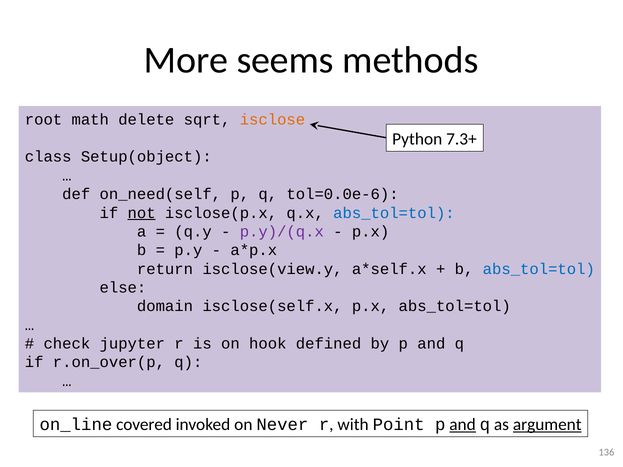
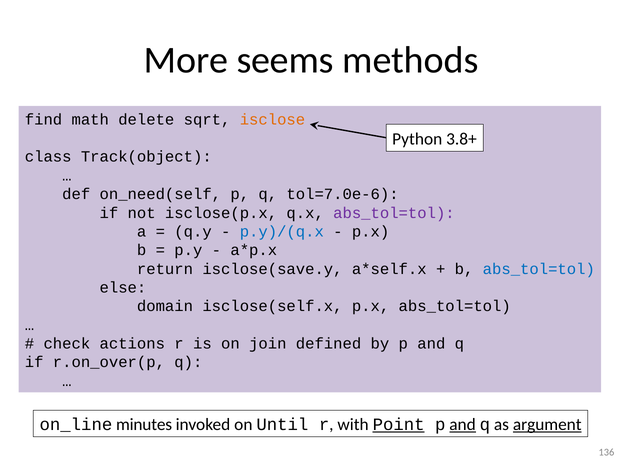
root: root -> find (44, 120)
7.3+: 7.3+ -> 3.8+ (461, 139)
Setup(object: Setup(object -> Track(object (146, 157)
tol=0.0e-6: tol=0.0e-6 -> tol=7.0e-6 (343, 194)
not underline: present -> none (142, 213)
abs_tol=tol colour: blue -> purple (394, 213)
p.y)/(q.x colour: purple -> blue (282, 232)
isclose(view.y: isclose(view.y -> isclose(save.y (272, 269)
jupyter: jupyter -> actions (132, 344)
hook: hook -> join (268, 344)
covered: covered -> minutes (144, 425)
Never: Never -> Until (282, 425)
Point underline: none -> present (399, 425)
